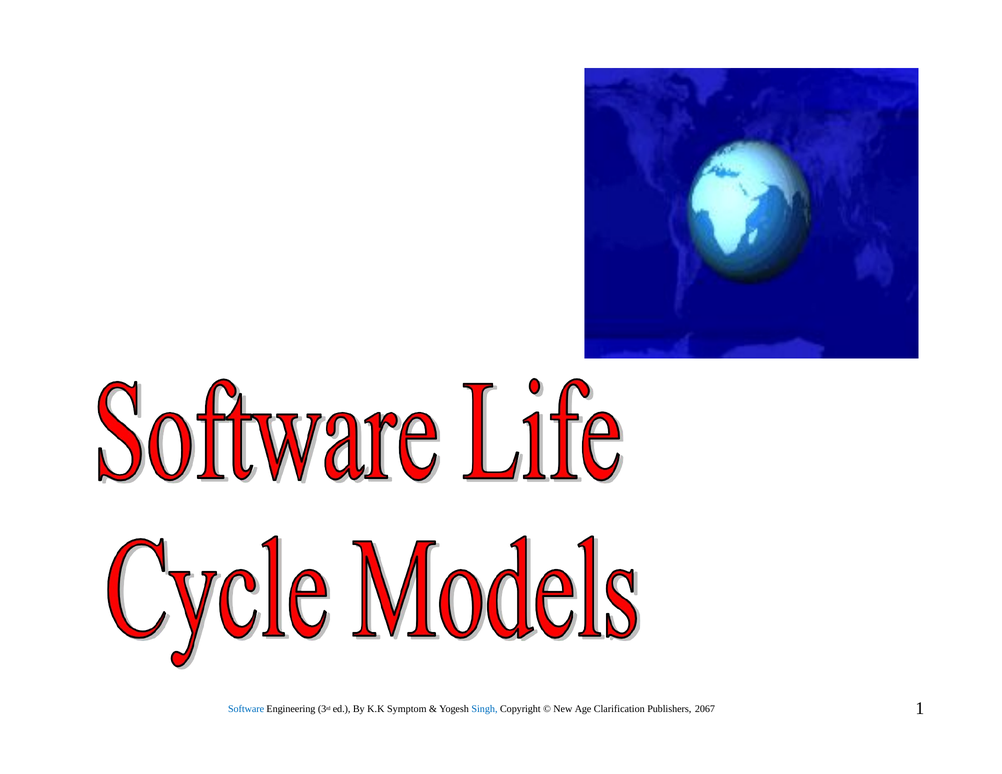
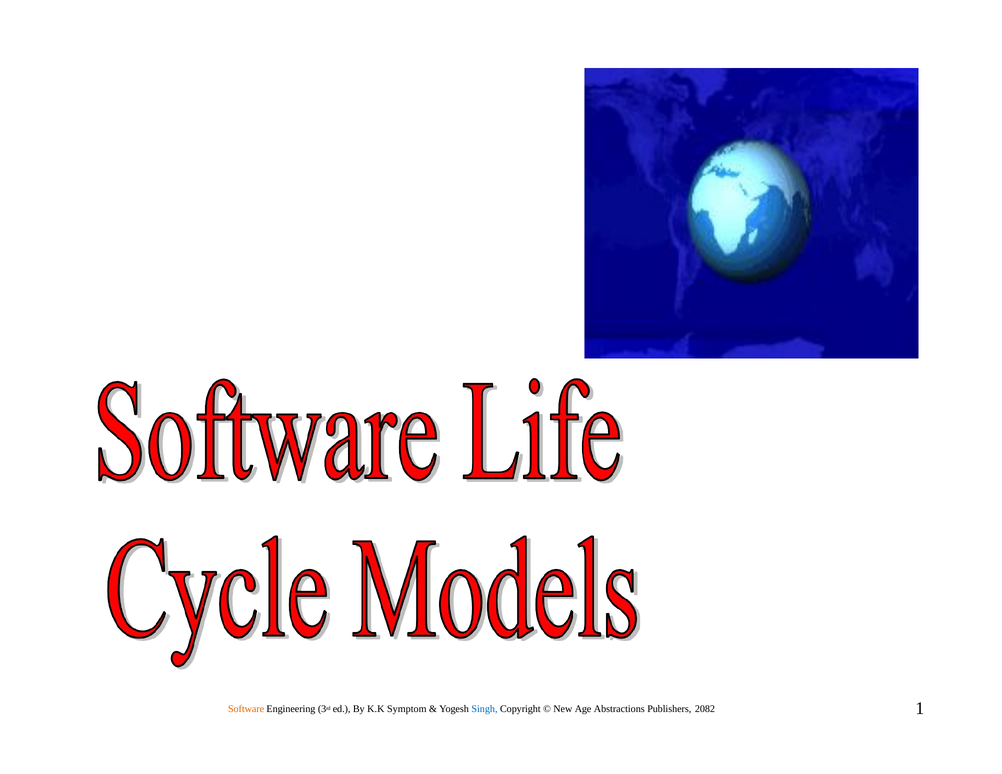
Software colour: blue -> orange (246, 709)
Clarification: Clarification -> Abstractions (619, 709)
2067: 2067 -> 2082 (705, 709)
